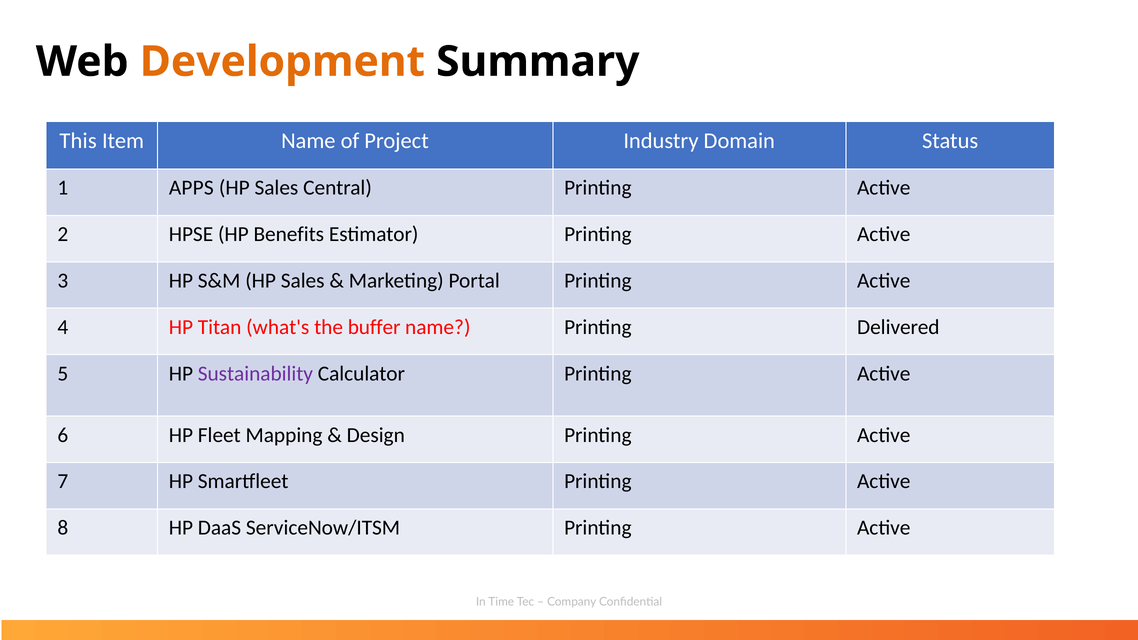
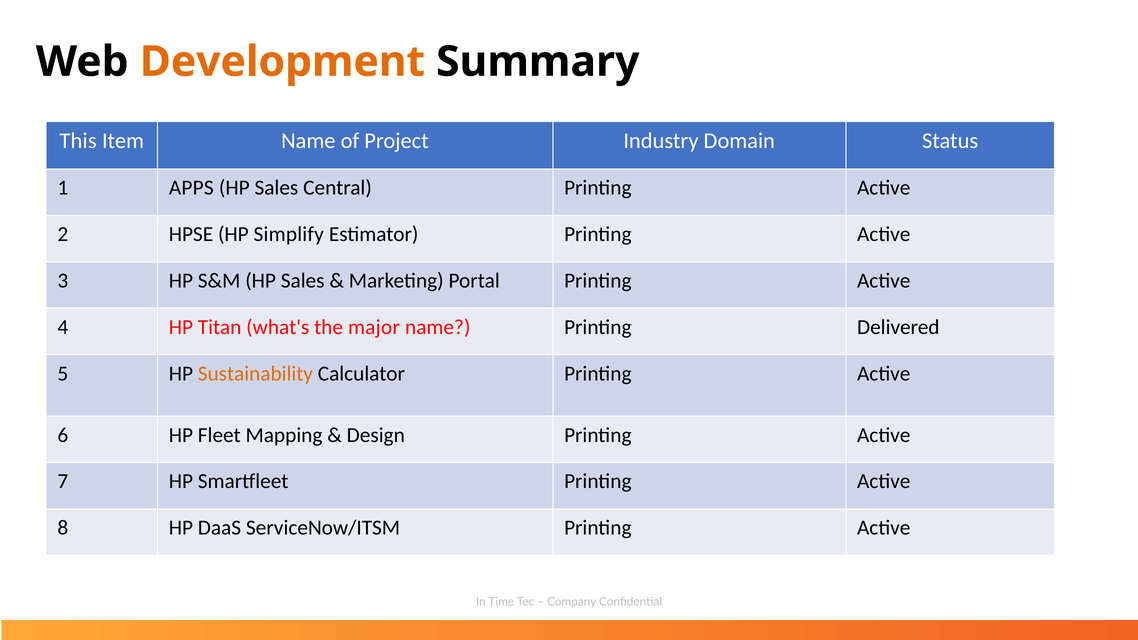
Benefits: Benefits -> Simplify (289, 234)
buffer: buffer -> major (374, 327)
Sustainability colour: purple -> orange (255, 374)
